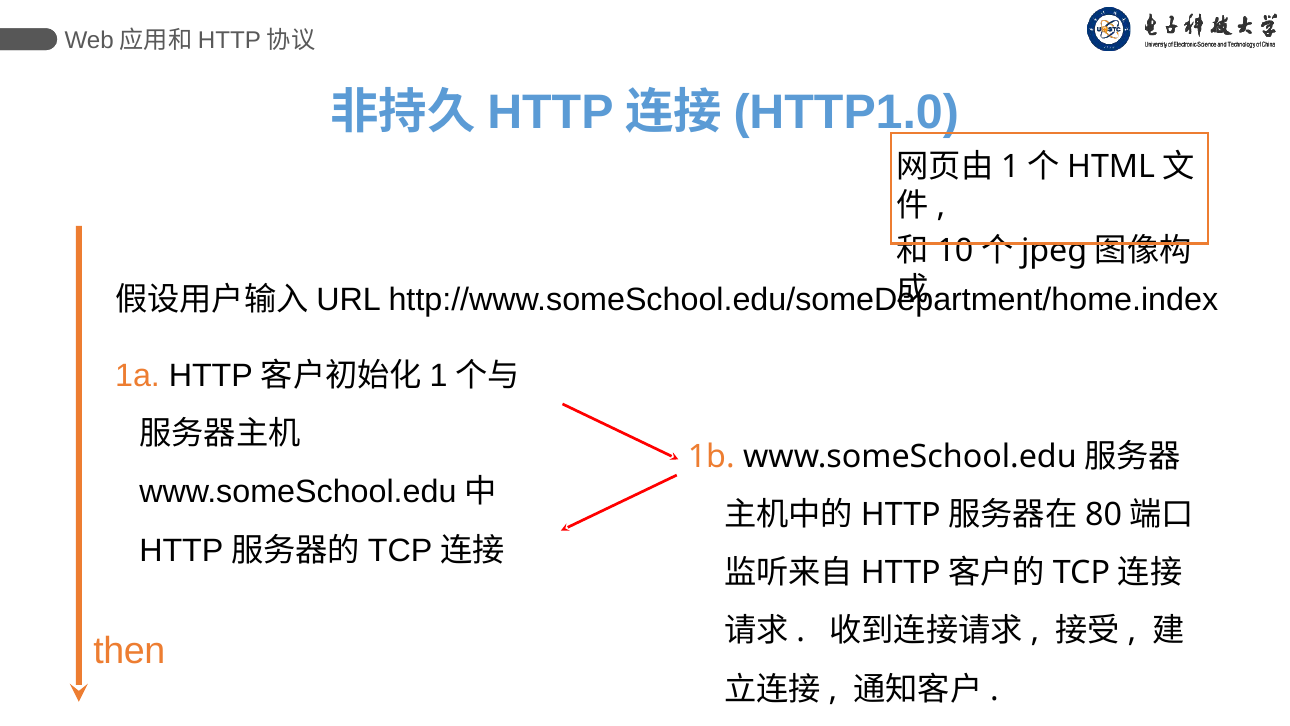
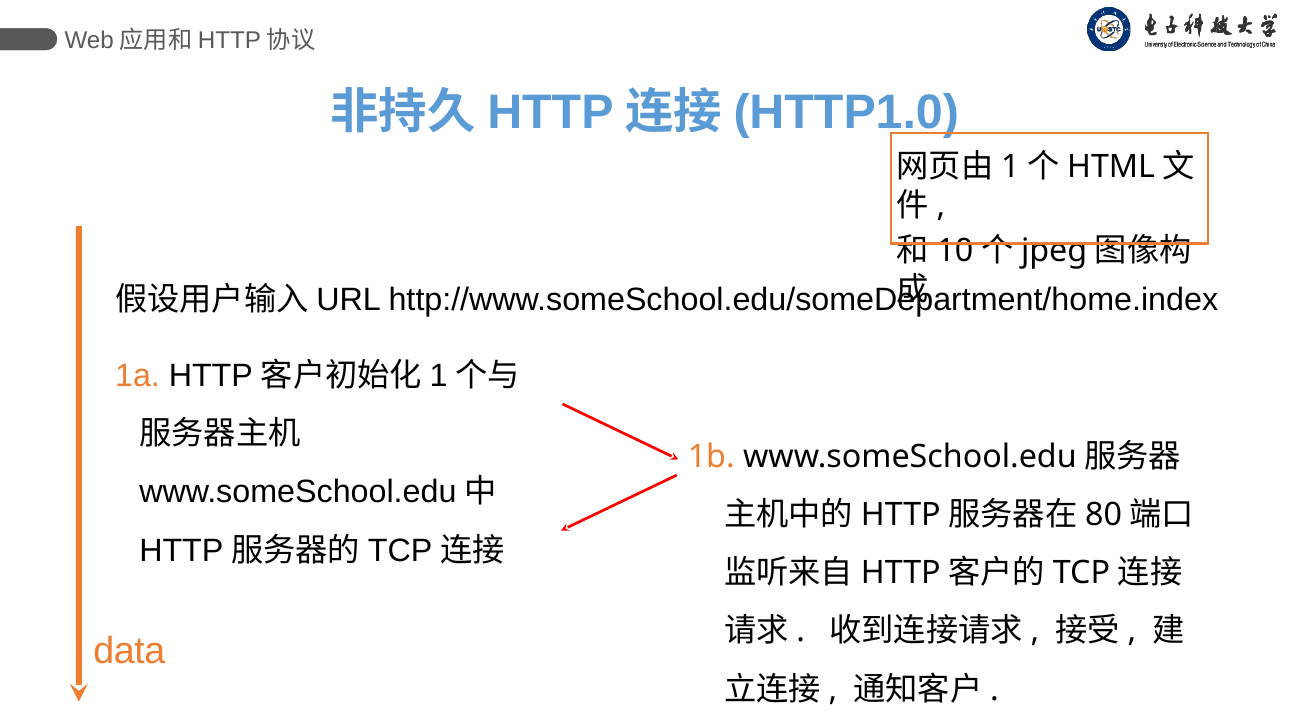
then: then -> data (129, 651)
